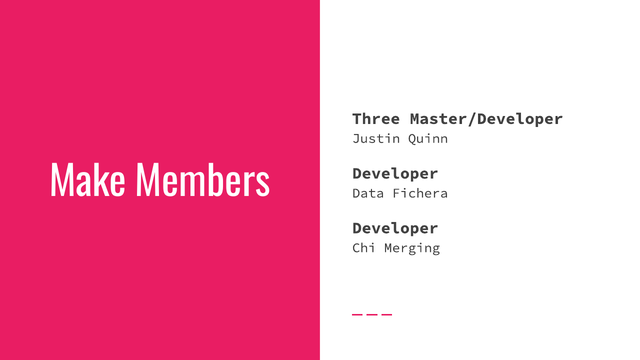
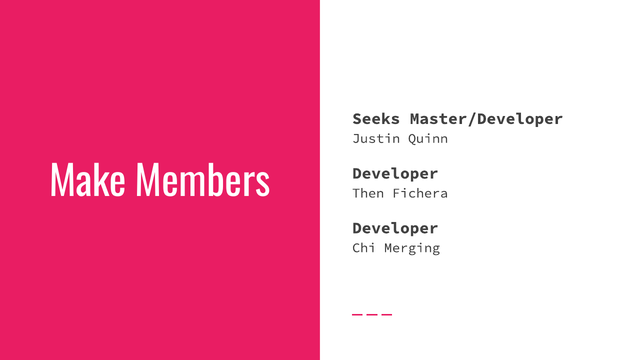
Three: Three -> Seeks (376, 119)
Data: Data -> Then (368, 193)
